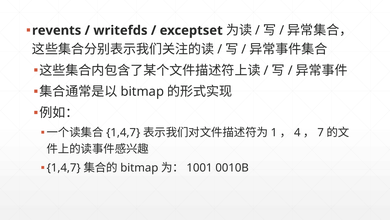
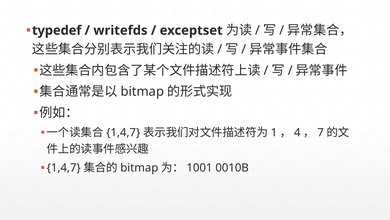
revents: revents -> typedef (57, 30)
